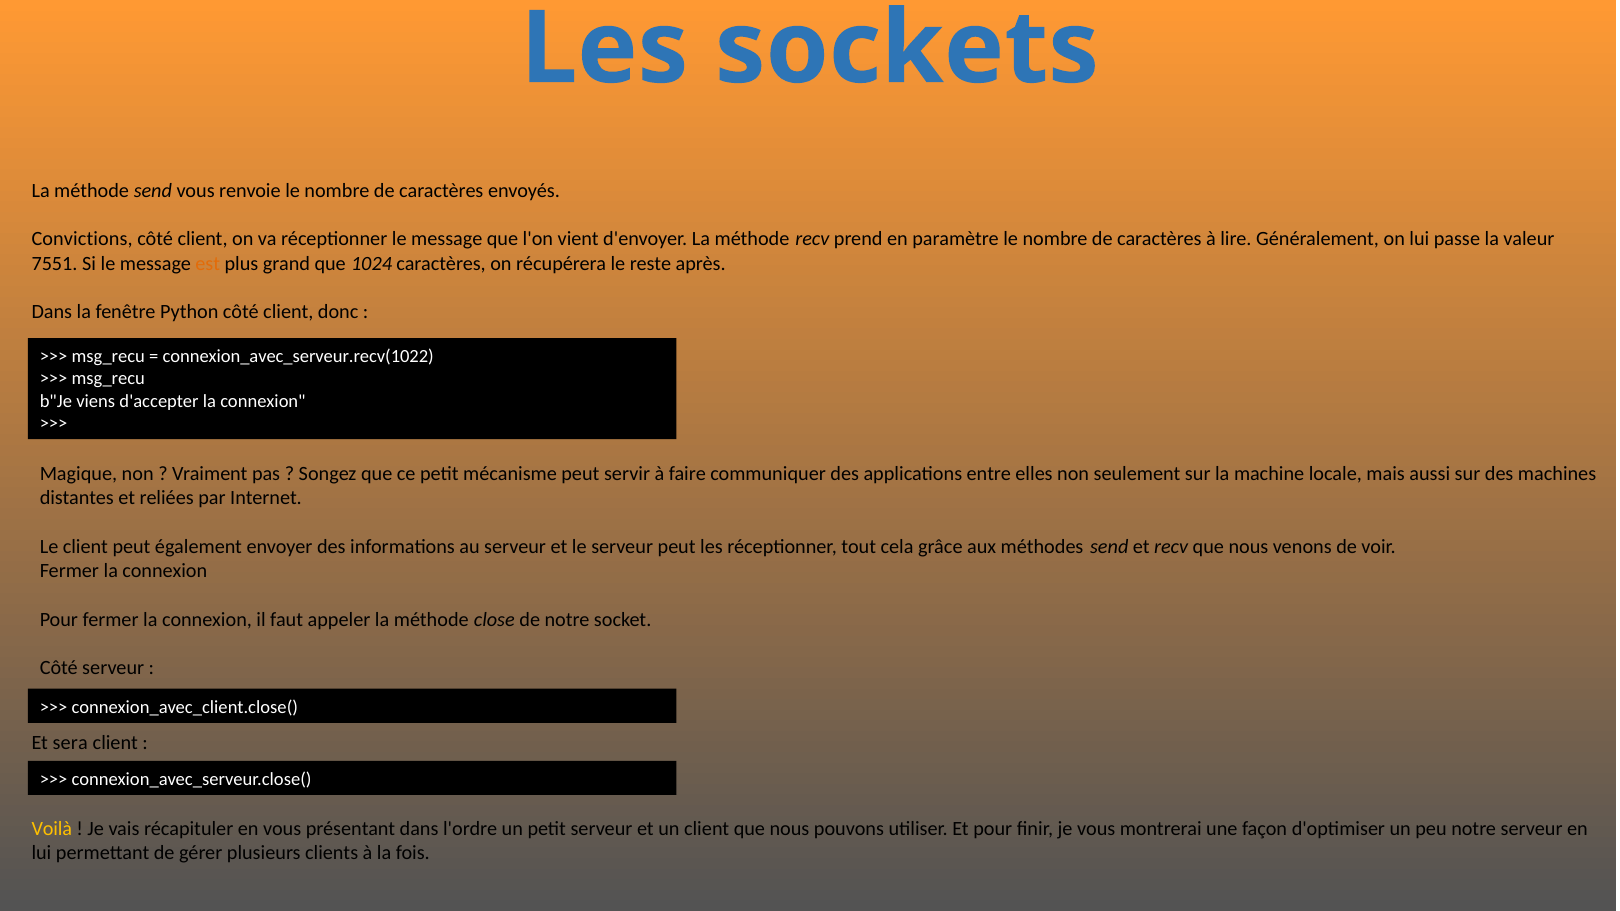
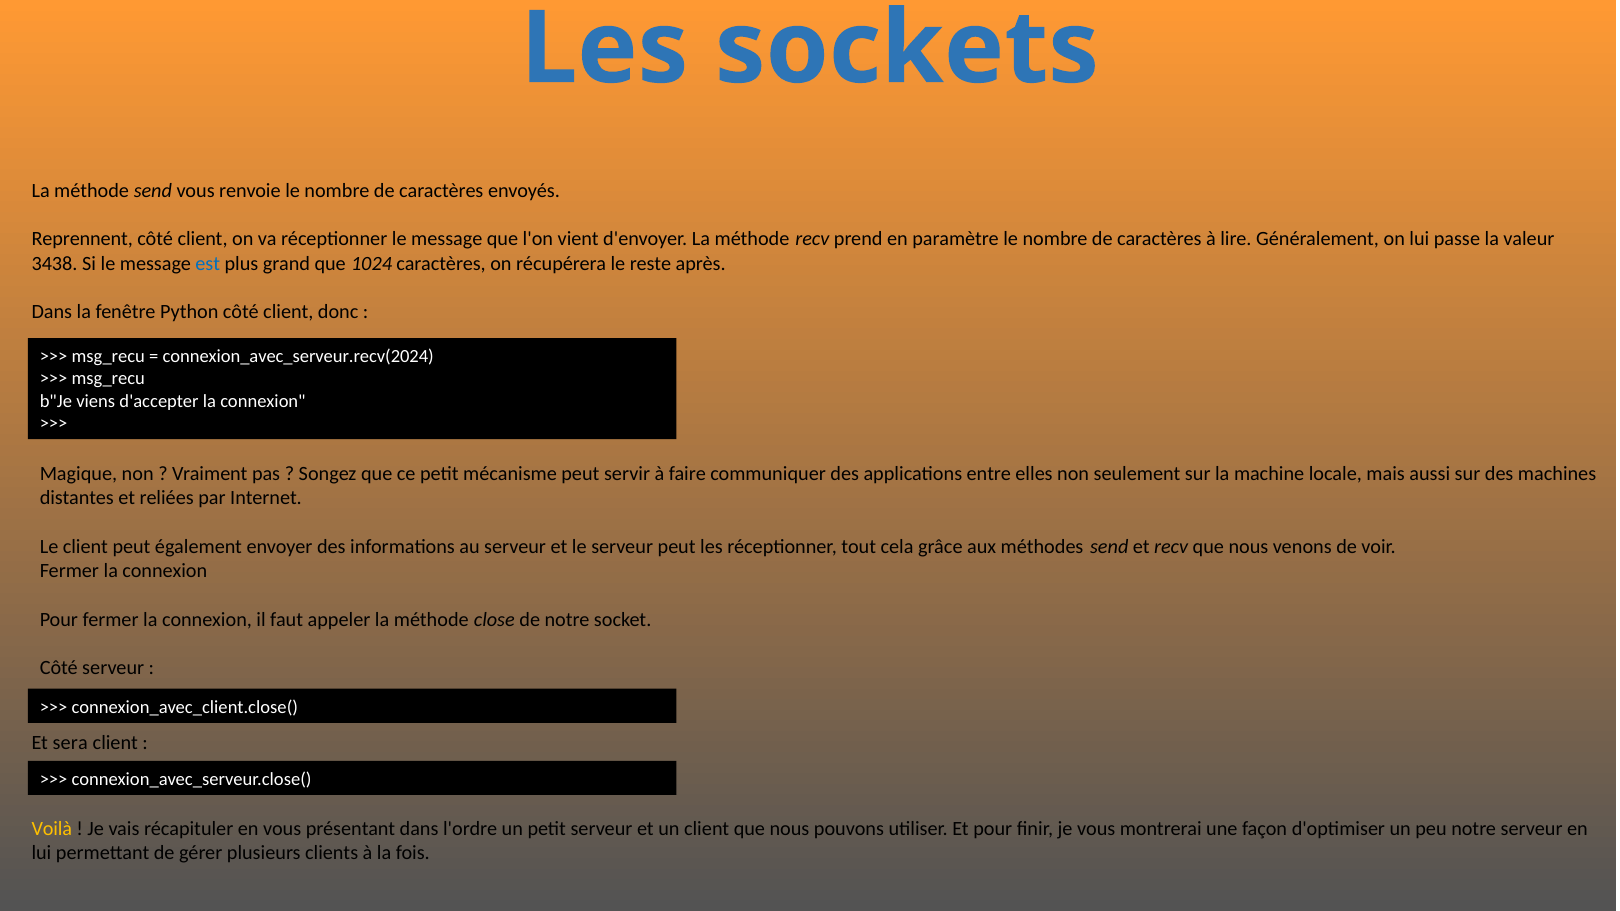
Convictions: Convictions -> Reprennent (82, 239)
7551: 7551 -> 3438 (55, 264)
est colour: orange -> blue (208, 264)
connexion_avec_serveur.recv(1022: connexion_avec_serveur.recv(1022 -> connexion_avec_serveur.recv(2024 (298, 357)
